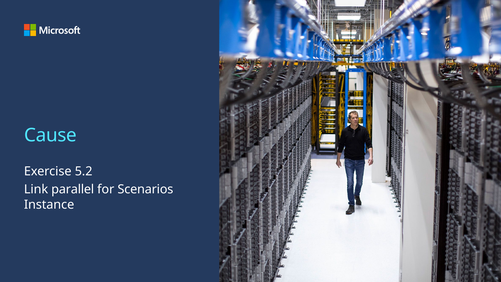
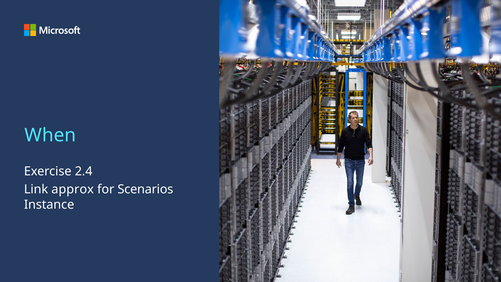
Cause: Cause -> When (50, 135)
5.2: 5.2 -> 2.4 (84, 171)
parallel: parallel -> approx (73, 189)
